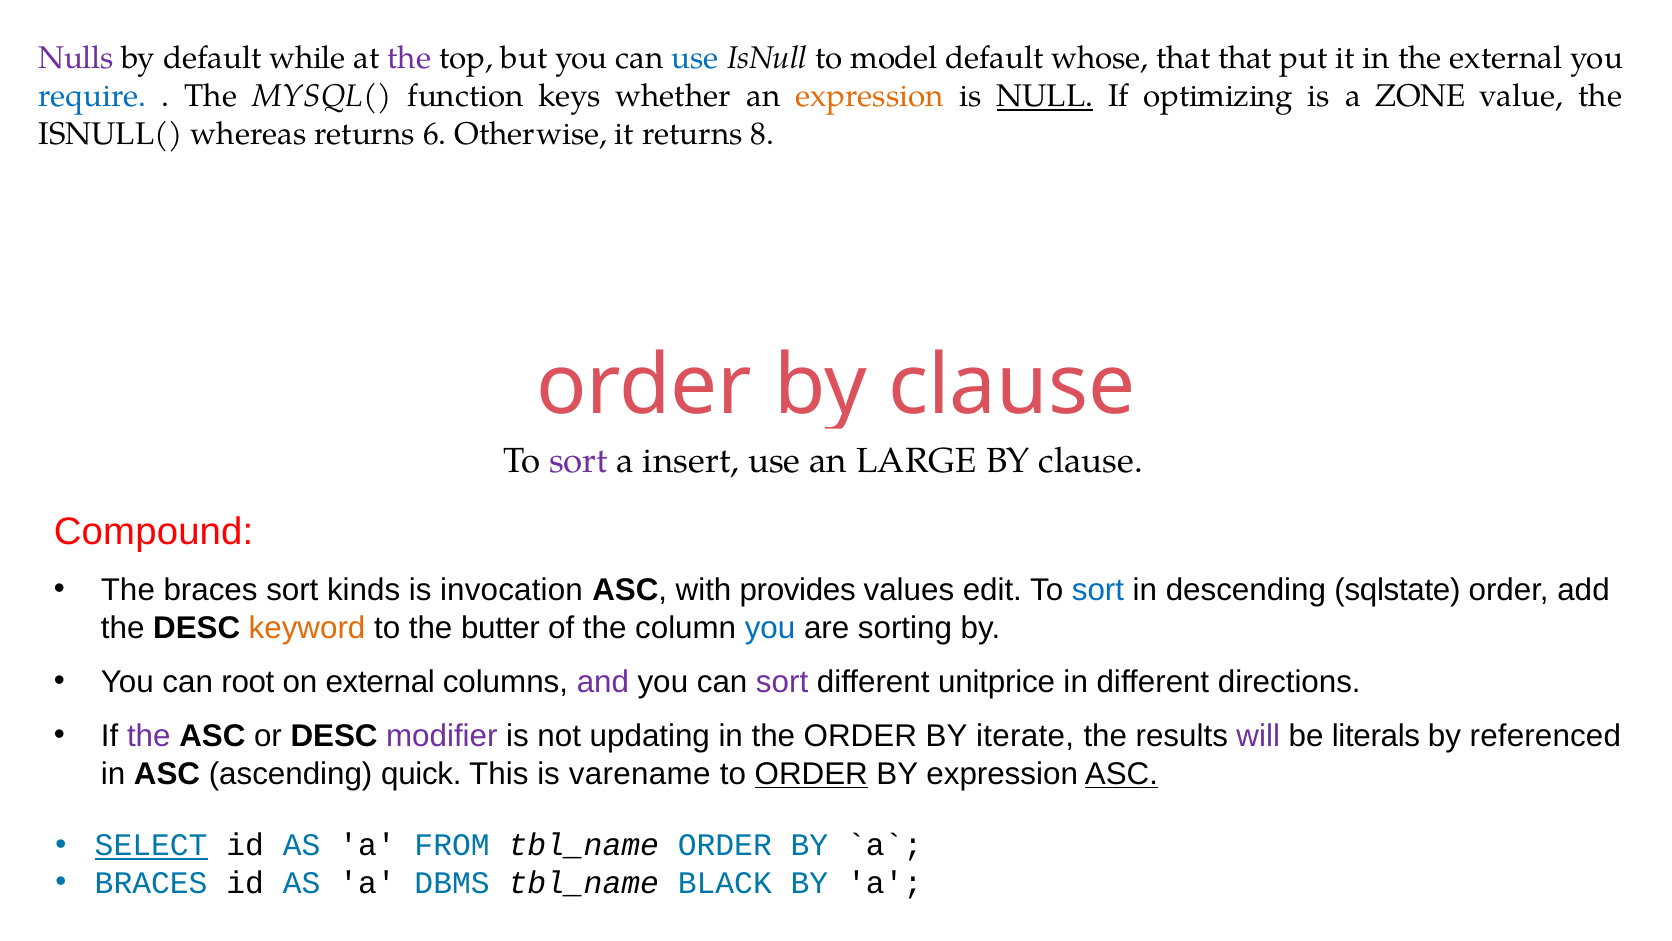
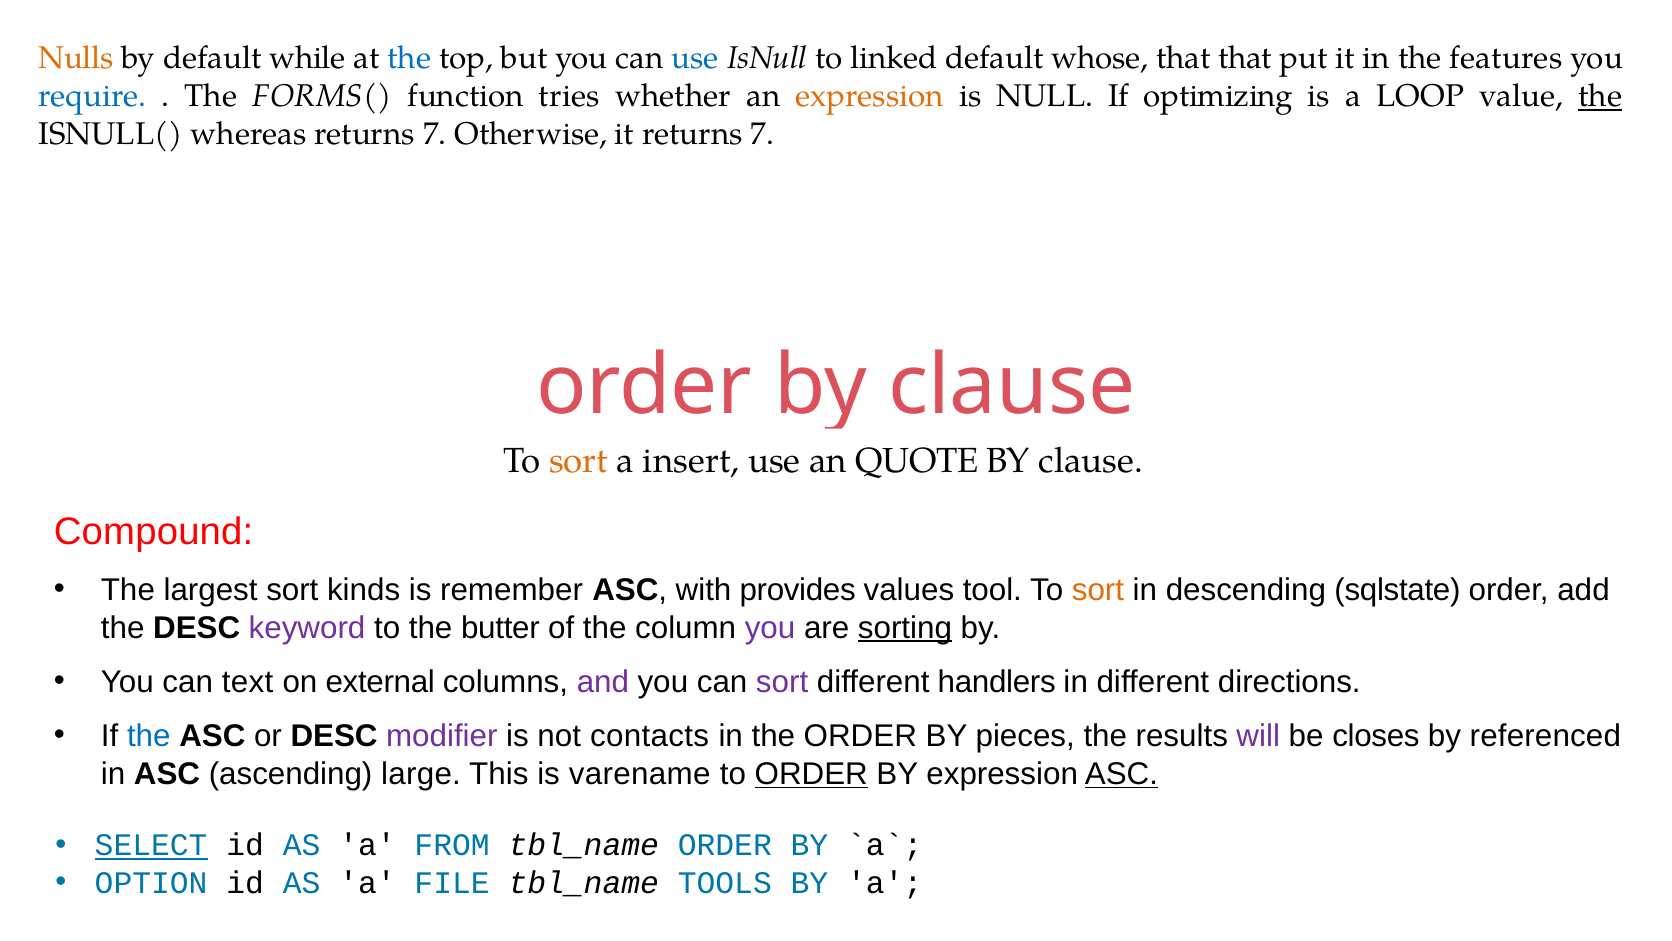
Nulls colour: purple -> orange (76, 59)
the colour: purple -> blue (409, 59)
model: model -> linked (894, 59)
the external: external -> features (1506, 59)
MYSQL(: MYSQL( -> FORMS( (322, 96)
keys: keys -> tries (570, 96)
NULL underline: present -> none (1045, 96)
ZONE: ZONE -> LOOP (1420, 96)
the underline: none -> present (1600, 96)
6: 6 -> 7 (435, 134)
it returns 8: 8 -> 7 (762, 134)
sort colour: purple -> orange (579, 461)
LARGE: LARGE -> QUOTE (917, 461)
The braces: braces -> largest (211, 590)
invocation: invocation -> remember (512, 590)
edit: edit -> tool (992, 590)
sort colour: blue -> orange (1098, 590)
keyword colour: orange -> purple (307, 627)
you colour: blue -> purple (770, 627)
sorting underline: none -> present (905, 627)
root: root -> text (248, 682)
unitprice: unitprice -> handlers (997, 682)
the colour: purple -> blue (149, 736)
updating: updating -> contacts (650, 736)
iterate: iterate -> pieces (1025, 736)
literals: literals -> closes (1376, 736)
quick: quick -> large (421, 774)
BRACES: BRACES -> OPTION (151, 883)
DBMS: DBMS -> FILE (452, 883)
BLACK: BLACK -> TOOLS (725, 883)
